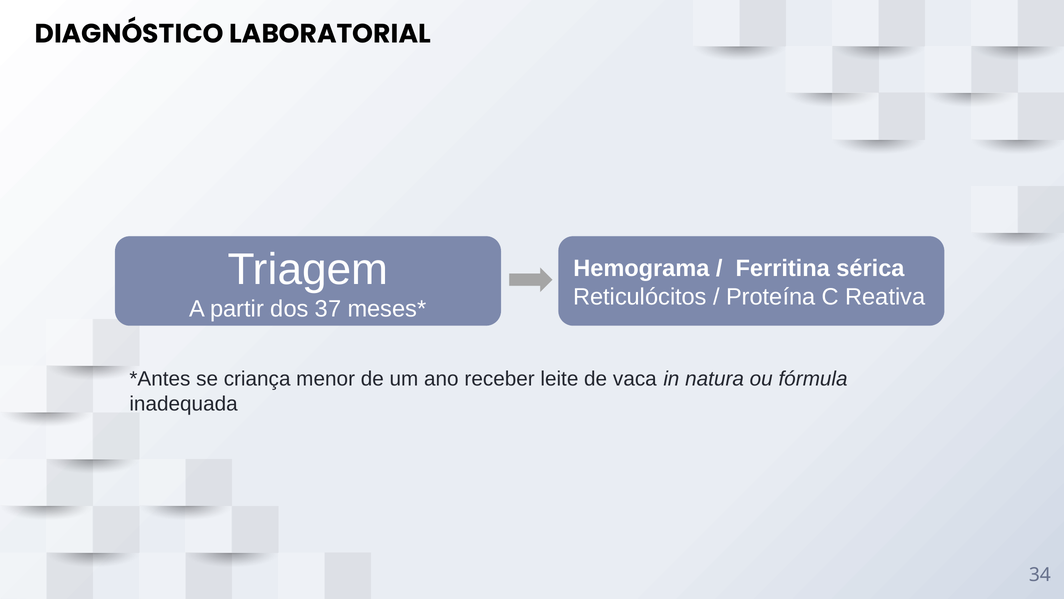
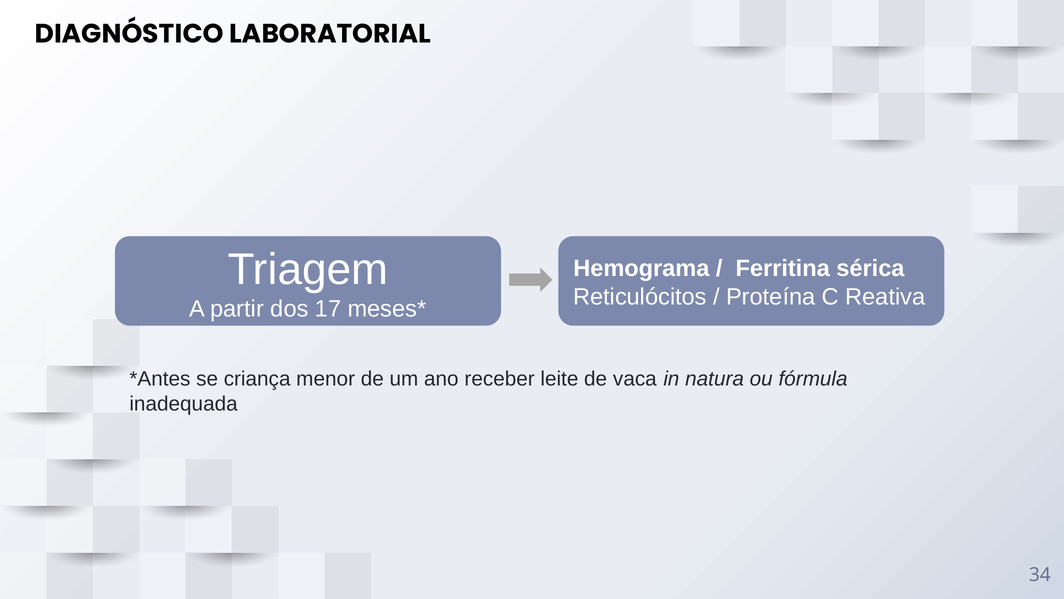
37: 37 -> 17 (328, 309)
